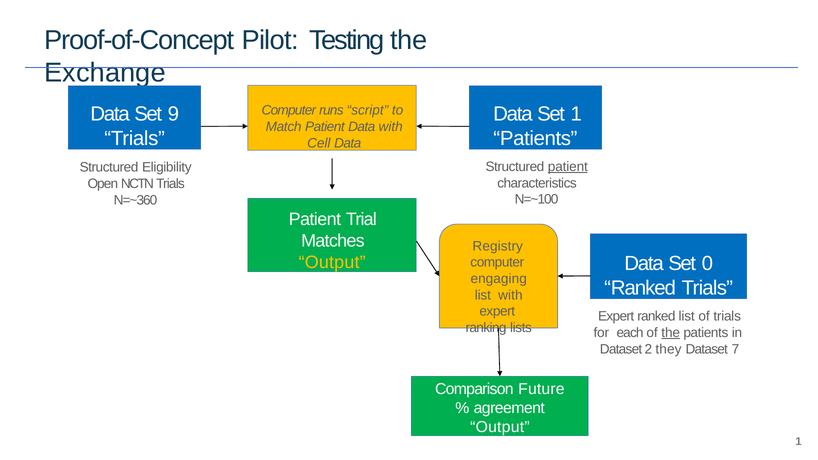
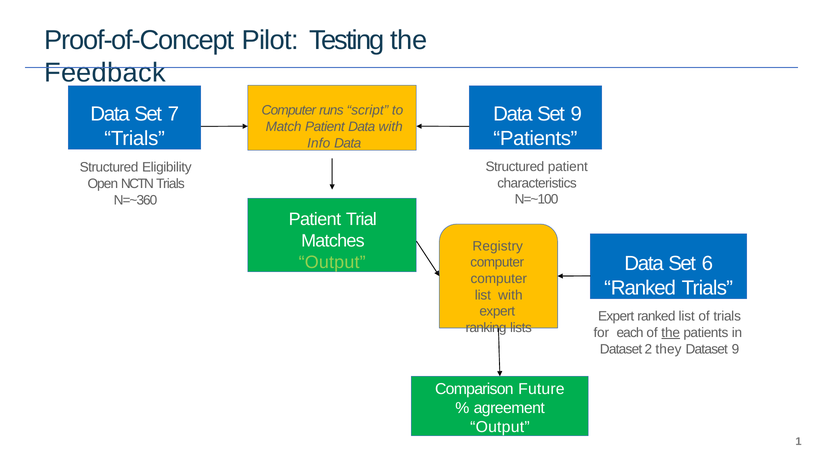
Exchange: Exchange -> Feedback (105, 73)
9: 9 -> 7 (173, 114)
Set 1: 1 -> 9 (576, 114)
Cell: Cell -> Info (319, 143)
patient underline: present -> none (568, 167)
Output colour: yellow -> light green (332, 263)
0: 0 -> 6 (707, 264)
engaging: engaging -> computer (499, 279)
Dataset 7: 7 -> 9 (735, 349)
